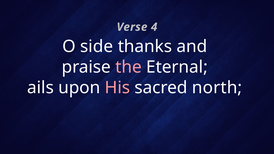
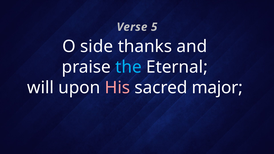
4: 4 -> 5 (154, 27)
the colour: pink -> light blue (129, 67)
ails: ails -> will (40, 88)
north: north -> major (217, 88)
